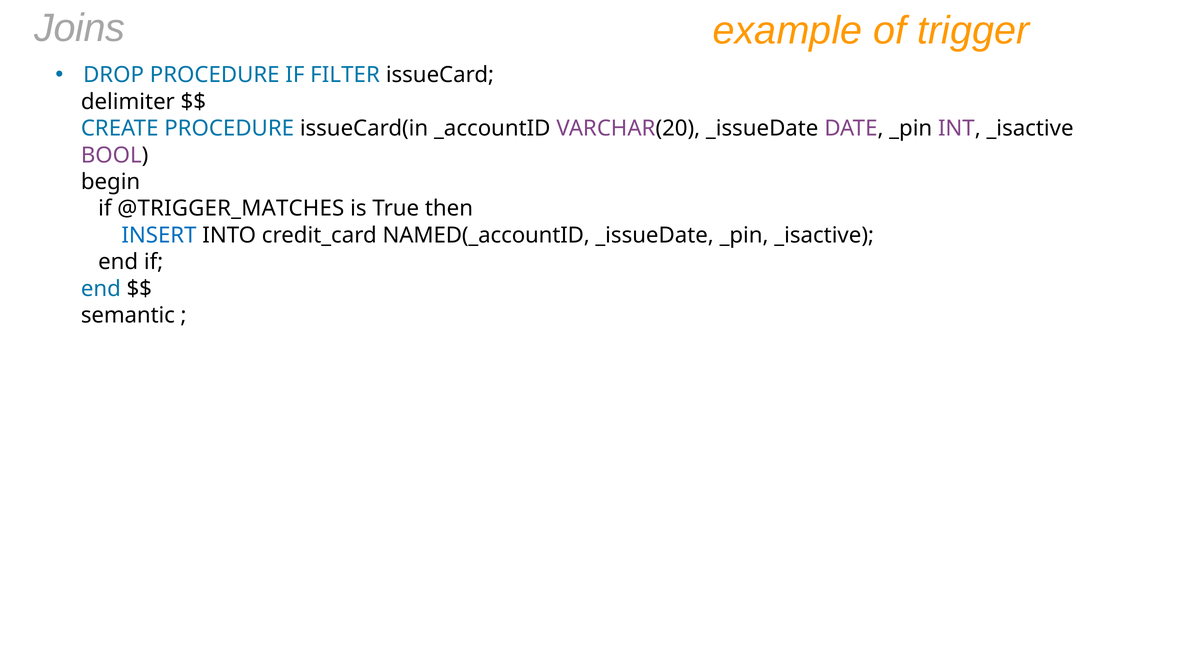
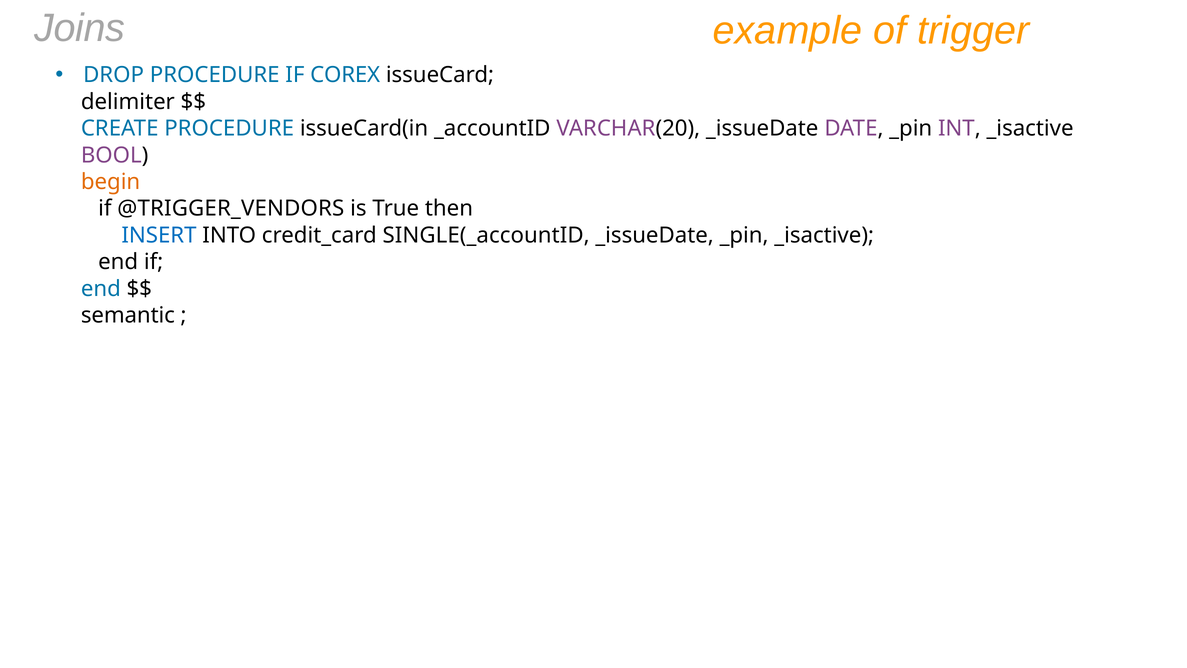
FILTER: FILTER -> COREX (345, 75)
begin colour: black -> orange (111, 182)
@TRIGGER_MATCHES: @TRIGGER_MATCHES -> @TRIGGER_VENDORS (231, 209)
NAMED(_accountID: NAMED(_accountID -> SINGLE(_accountID (486, 235)
